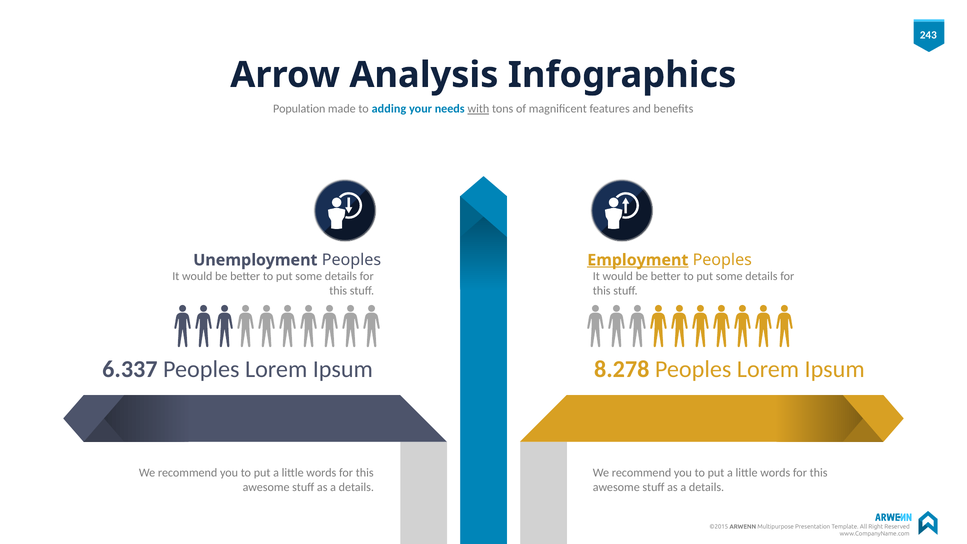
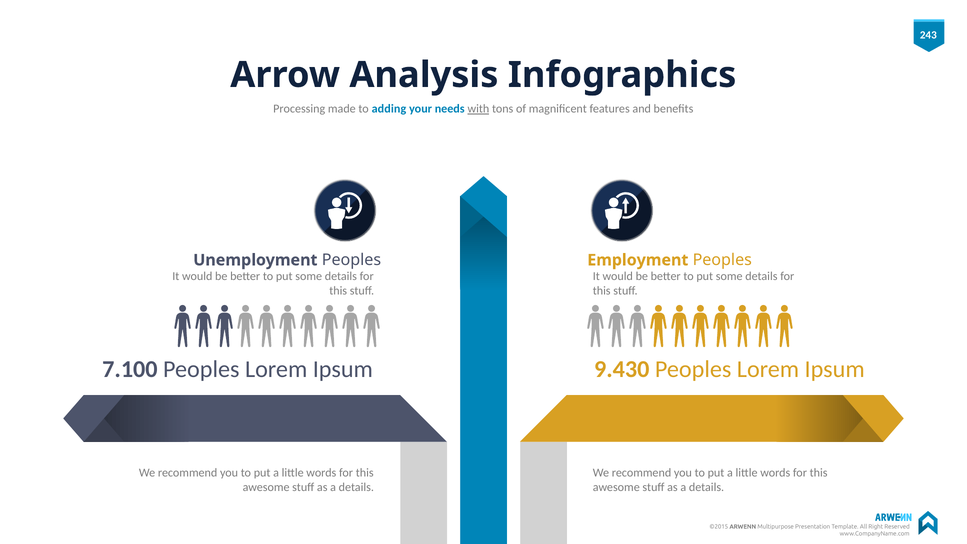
Population: Population -> Processing (299, 109)
Employment underline: present -> none (638, 260)
6.337: 6.337 -> 7.100 (130, 369)
8.278: 8.278 -> 9.430 (622, 369)
